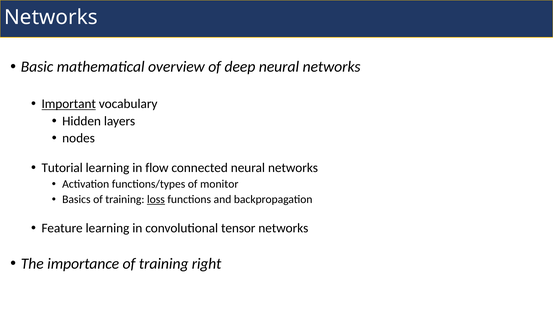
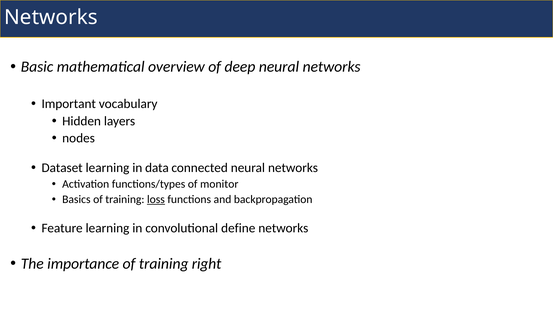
Important underline: present -> none (69, 104)
Tutorial: Tutorial -> Dataset (62, 168)
flow: flow -> data (157, 168)
tensor: tensor -> define (238, 228)
